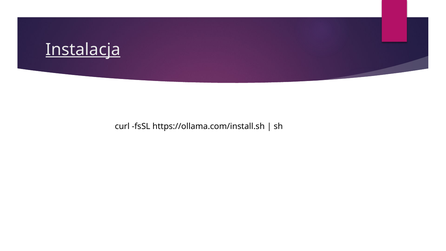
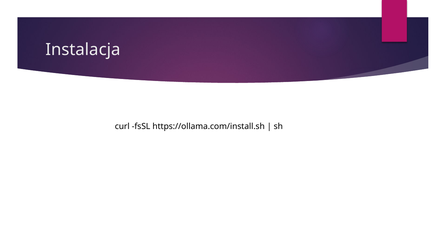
Instalacja underline: present -> none (83, 50)
